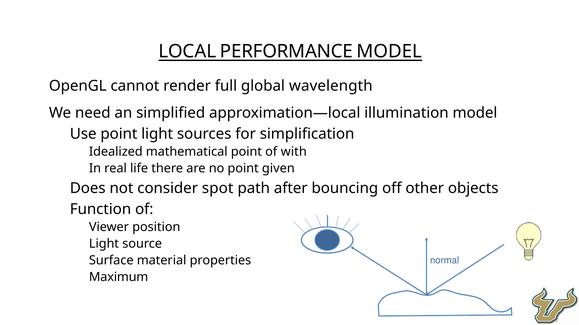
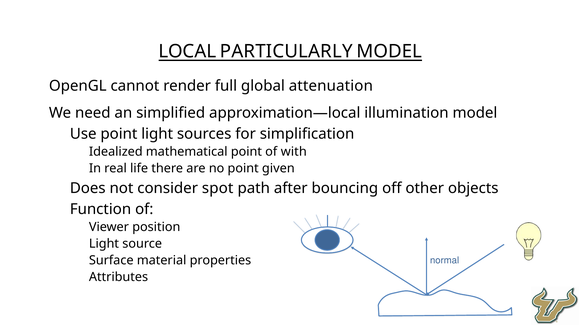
PERFORMANCE: PERFORMANCE -> PARTICULARLY (286, 51)
wavelength: wavelength -> attenuation (331, 86)
Maximum: Maximum -> Attributes (119, 277)
